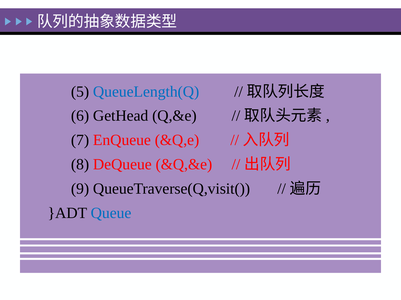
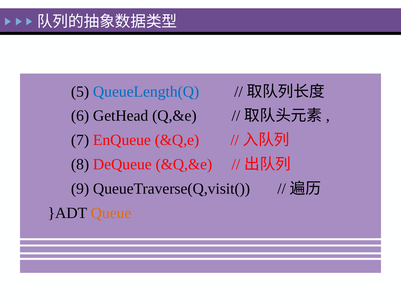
Queue colour: blue -> orange (111, 213)
